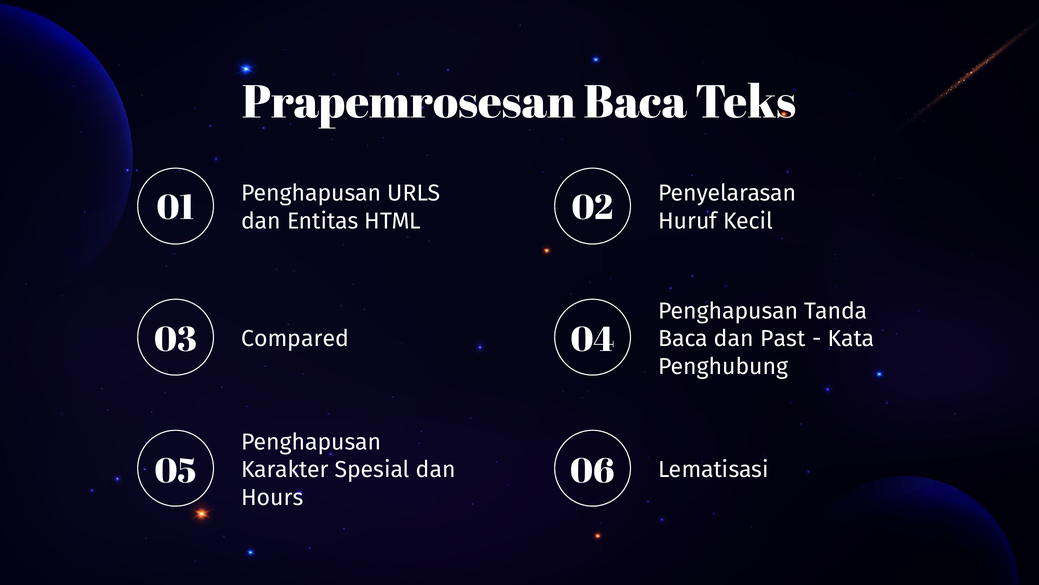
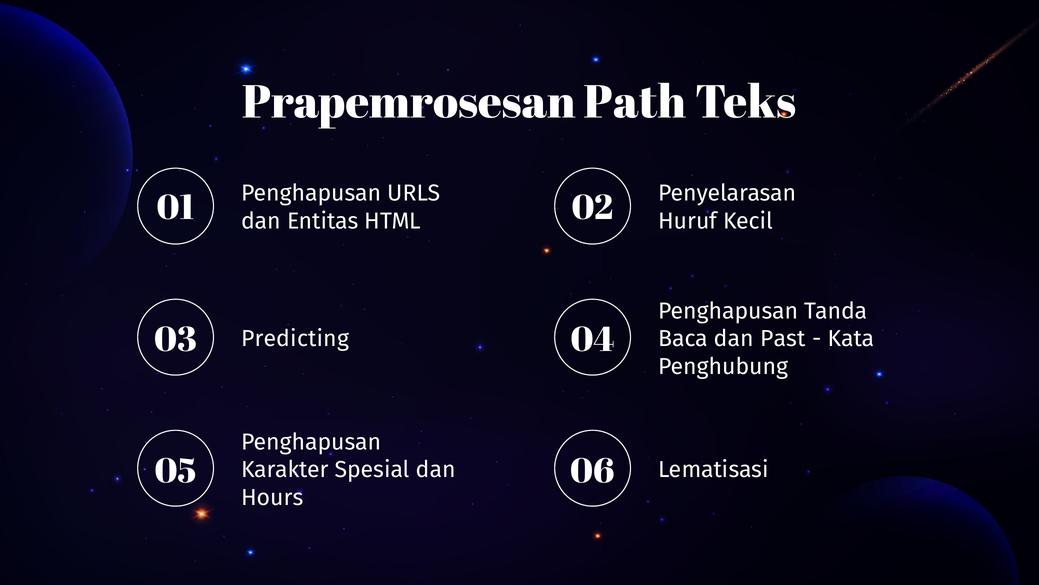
Prapemrosesan Baca: Baca -> Path (635, 103)
Compared: Compared -> Predicting (295, 338)
